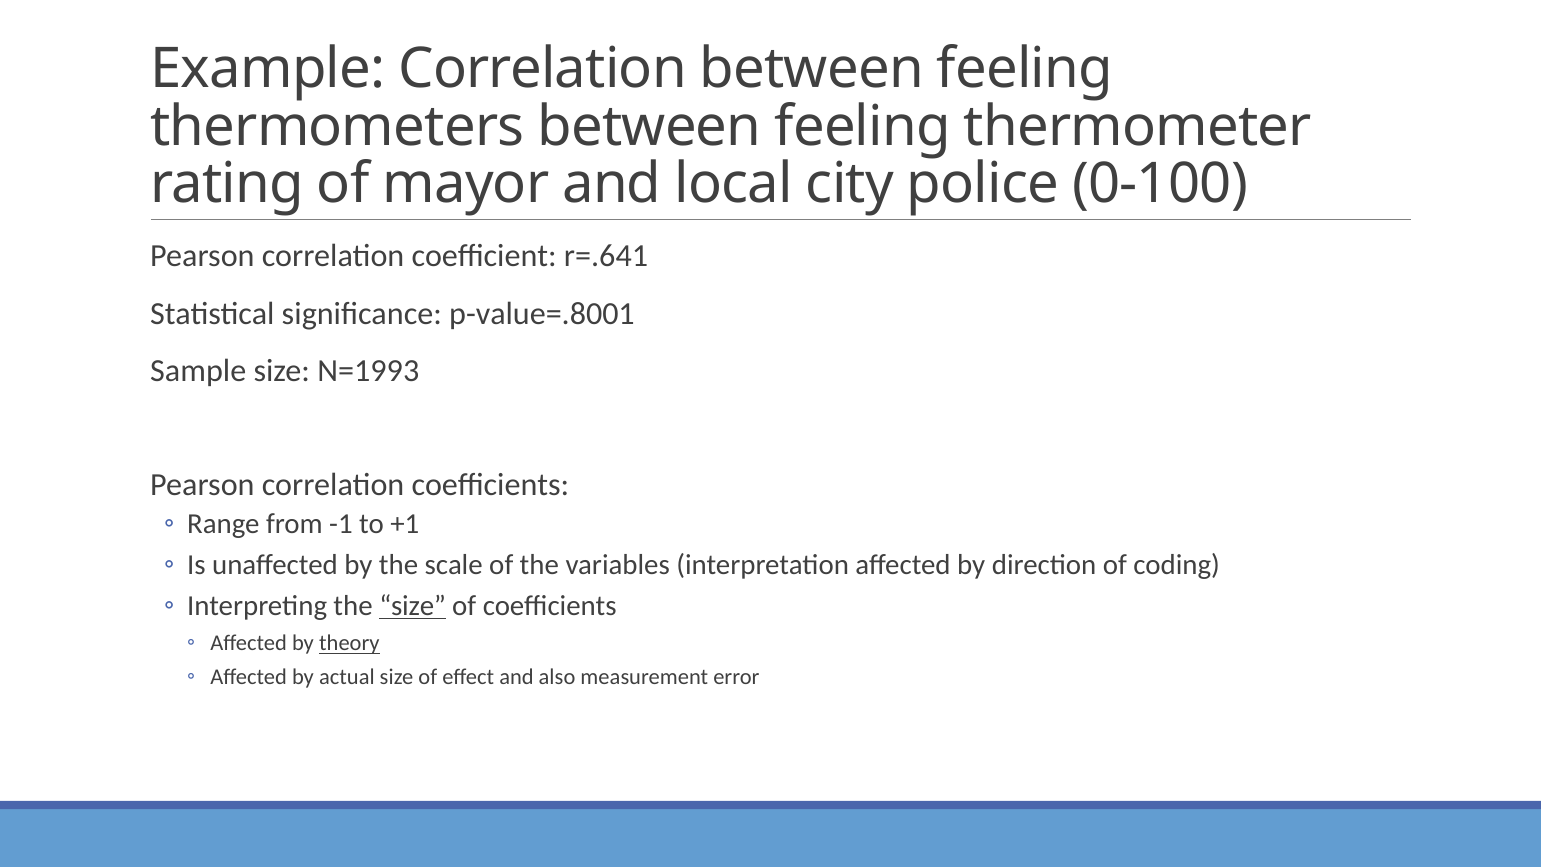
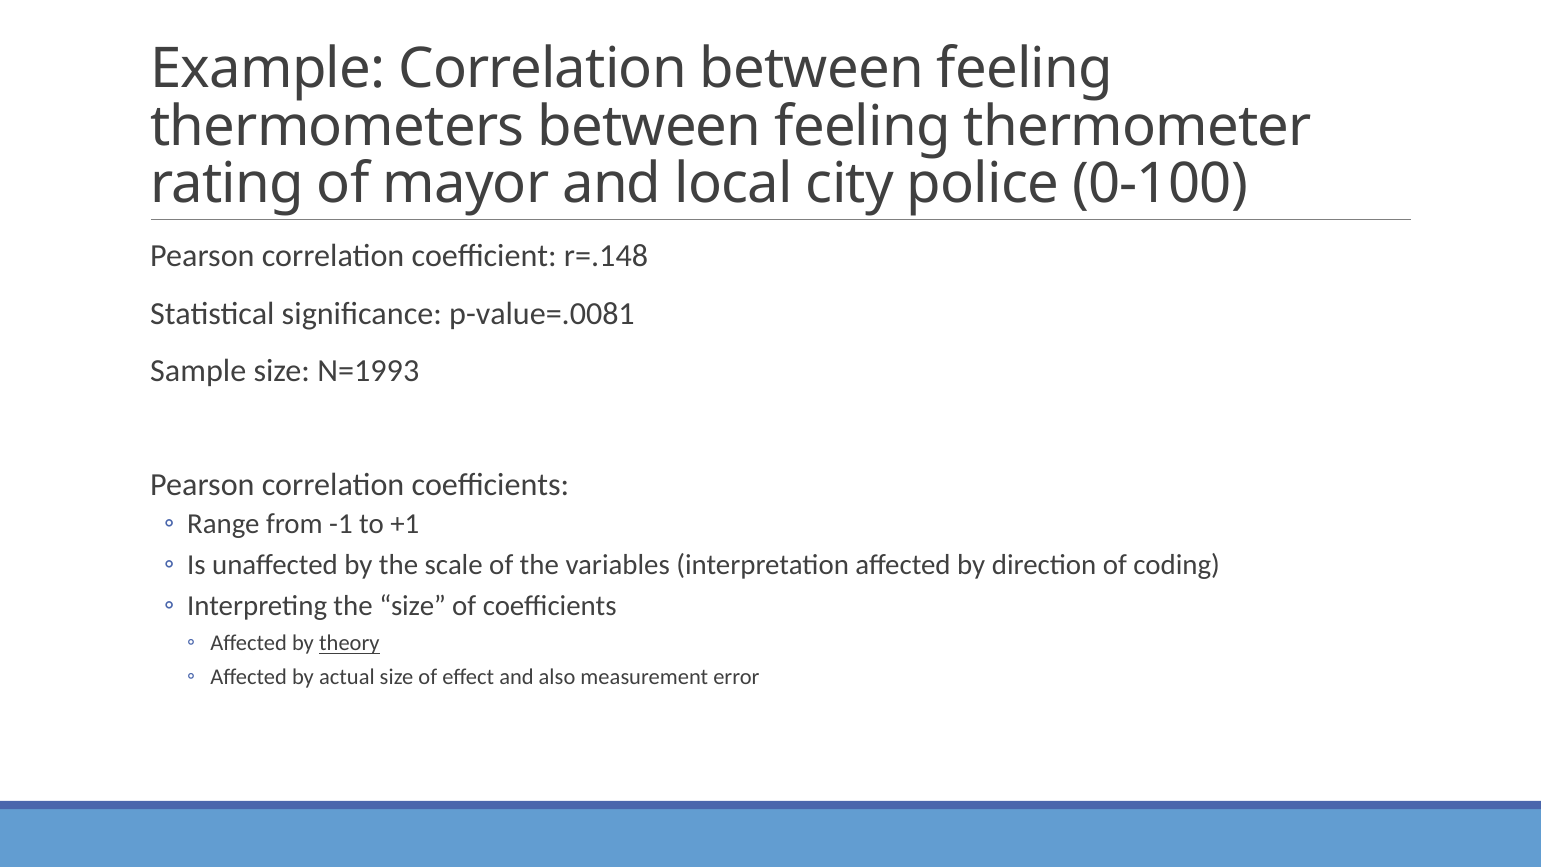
r=.641: r=.641 -> r=.148 (606, 256)
p-value=.8001: p-value=.8001 -> p-value=.0081 (542, 313)
size underline: present -> none (413, 606)
